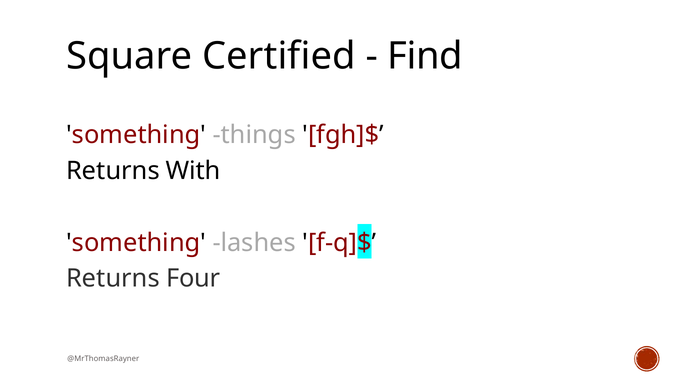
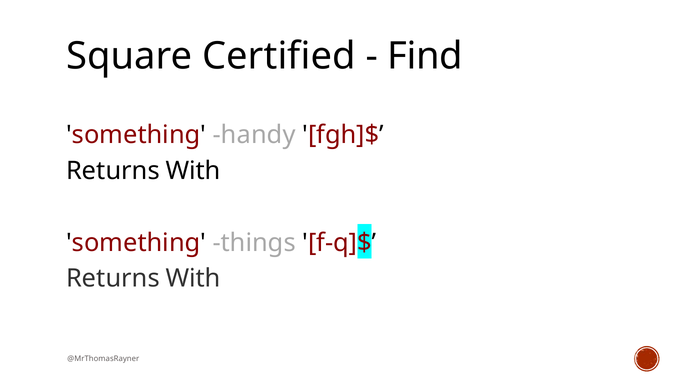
things: things -> handy (254, 135)
lashes: lashes -> things (254, 243)
Four: Four -> With (193, 279)
